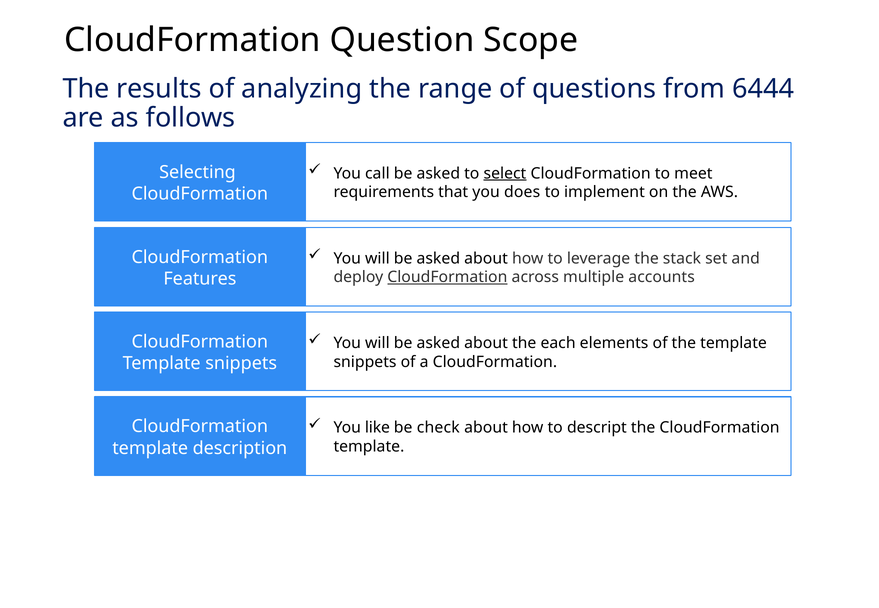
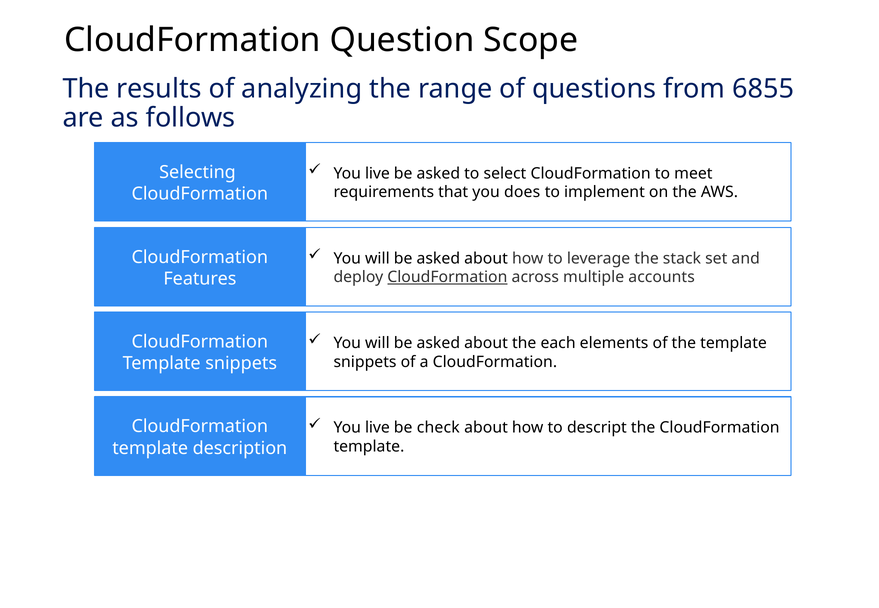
6444: 6444 -> 6855 (763, 89)
call: call -> live (377, 173)
select underline: present -> none (505, 173)
like: like -> live (377, 428)
